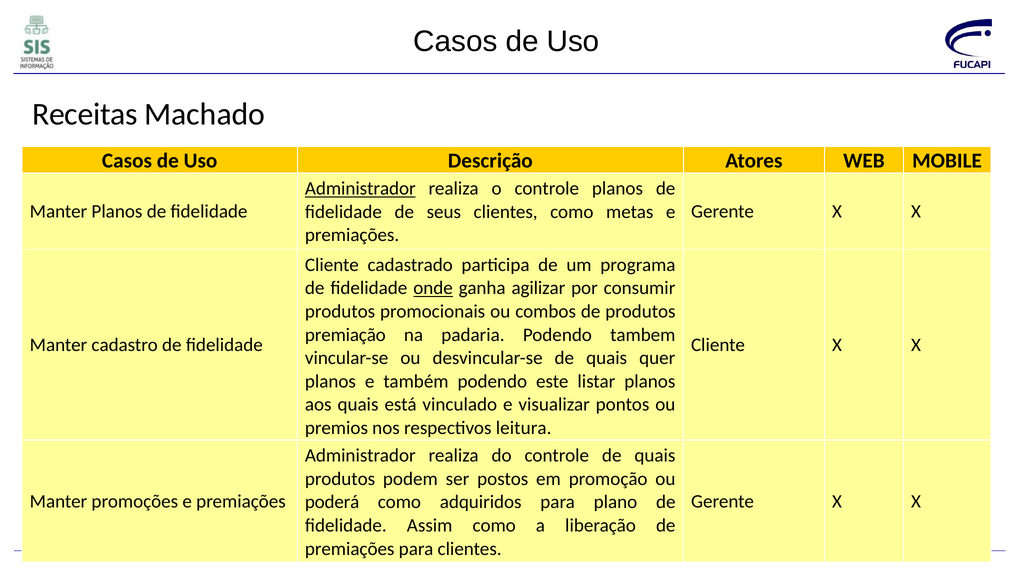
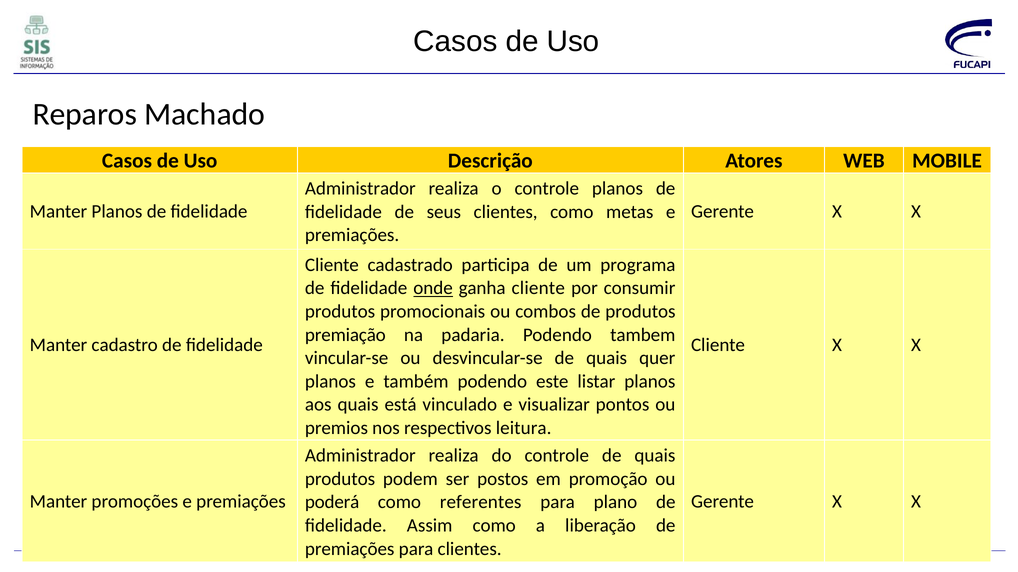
Receitas: Receitas -> Reparos (85, 114)
Administrador underline: present -> none (360, 189)
ganha agilizar: agilizar -> cliente (538, 288)
adquiridos: adquiridos -> referentes (481, 502)
